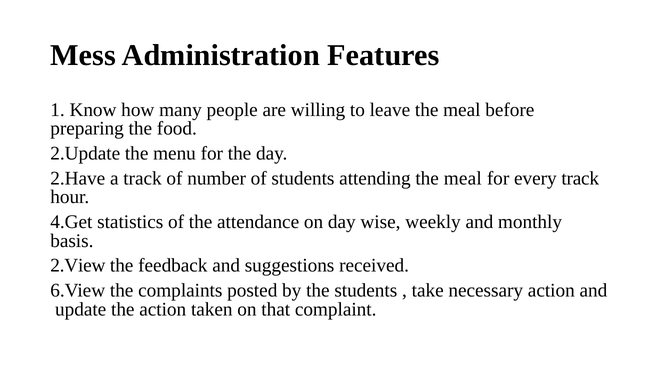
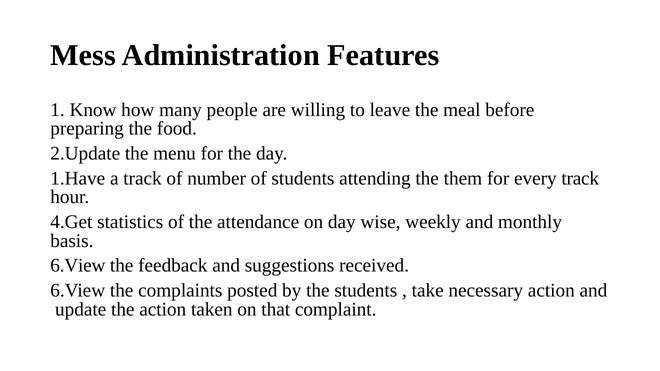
2.Have: 2.Have -> 1.Have (78, 178)
attending the meal: meal -> them (463, 178)
2.View: 2.View -> 6.View (78, 266)
